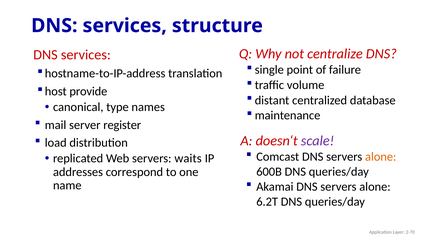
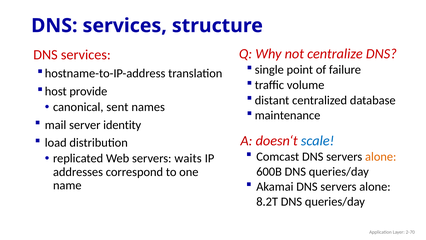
type: type -> sent (117, 107)
register: register -> identity (122, 125)
scale colour: purple -> blue (318, 141)
6.2T: 6.2T -> 8.2T (267, 201)
